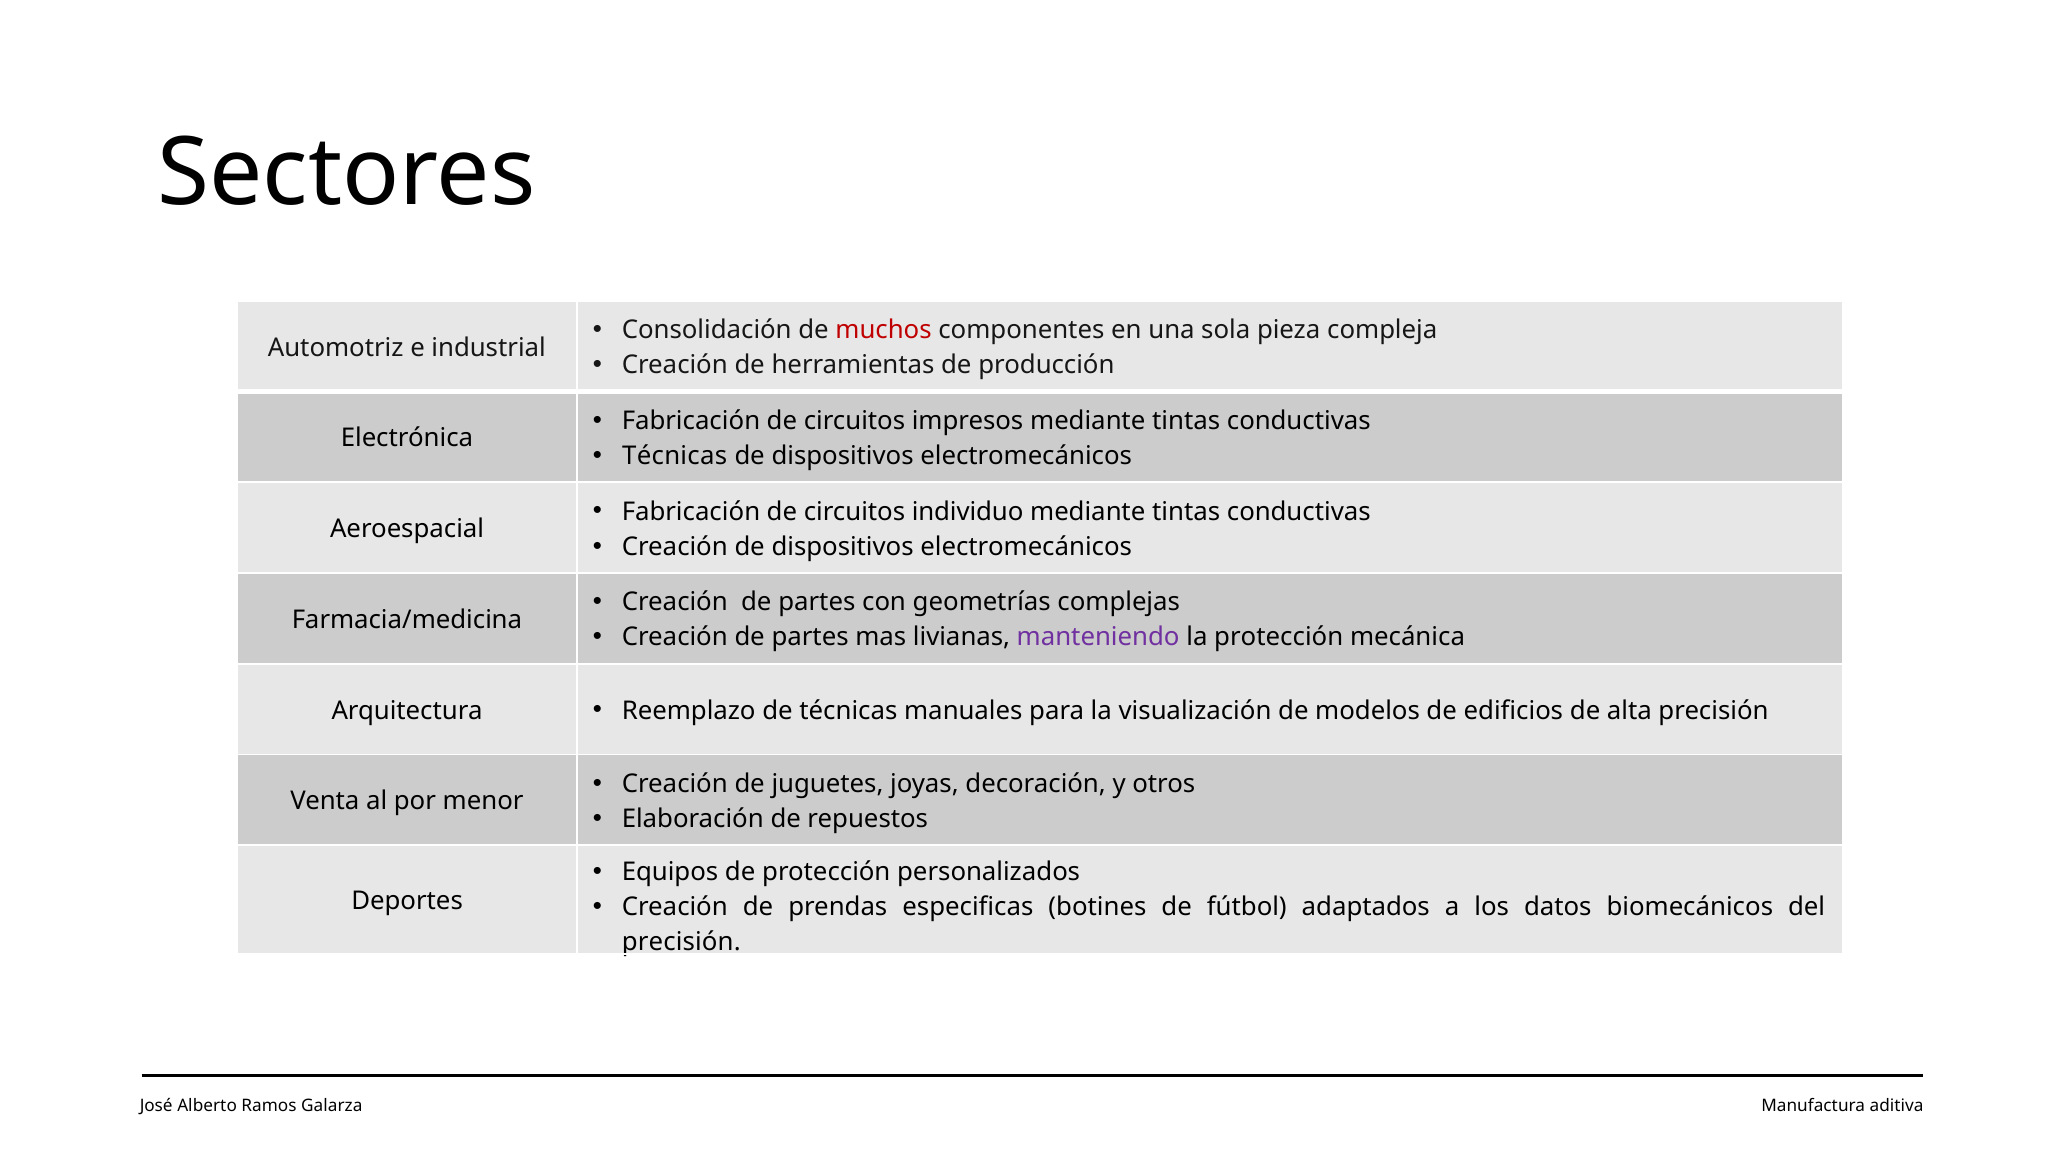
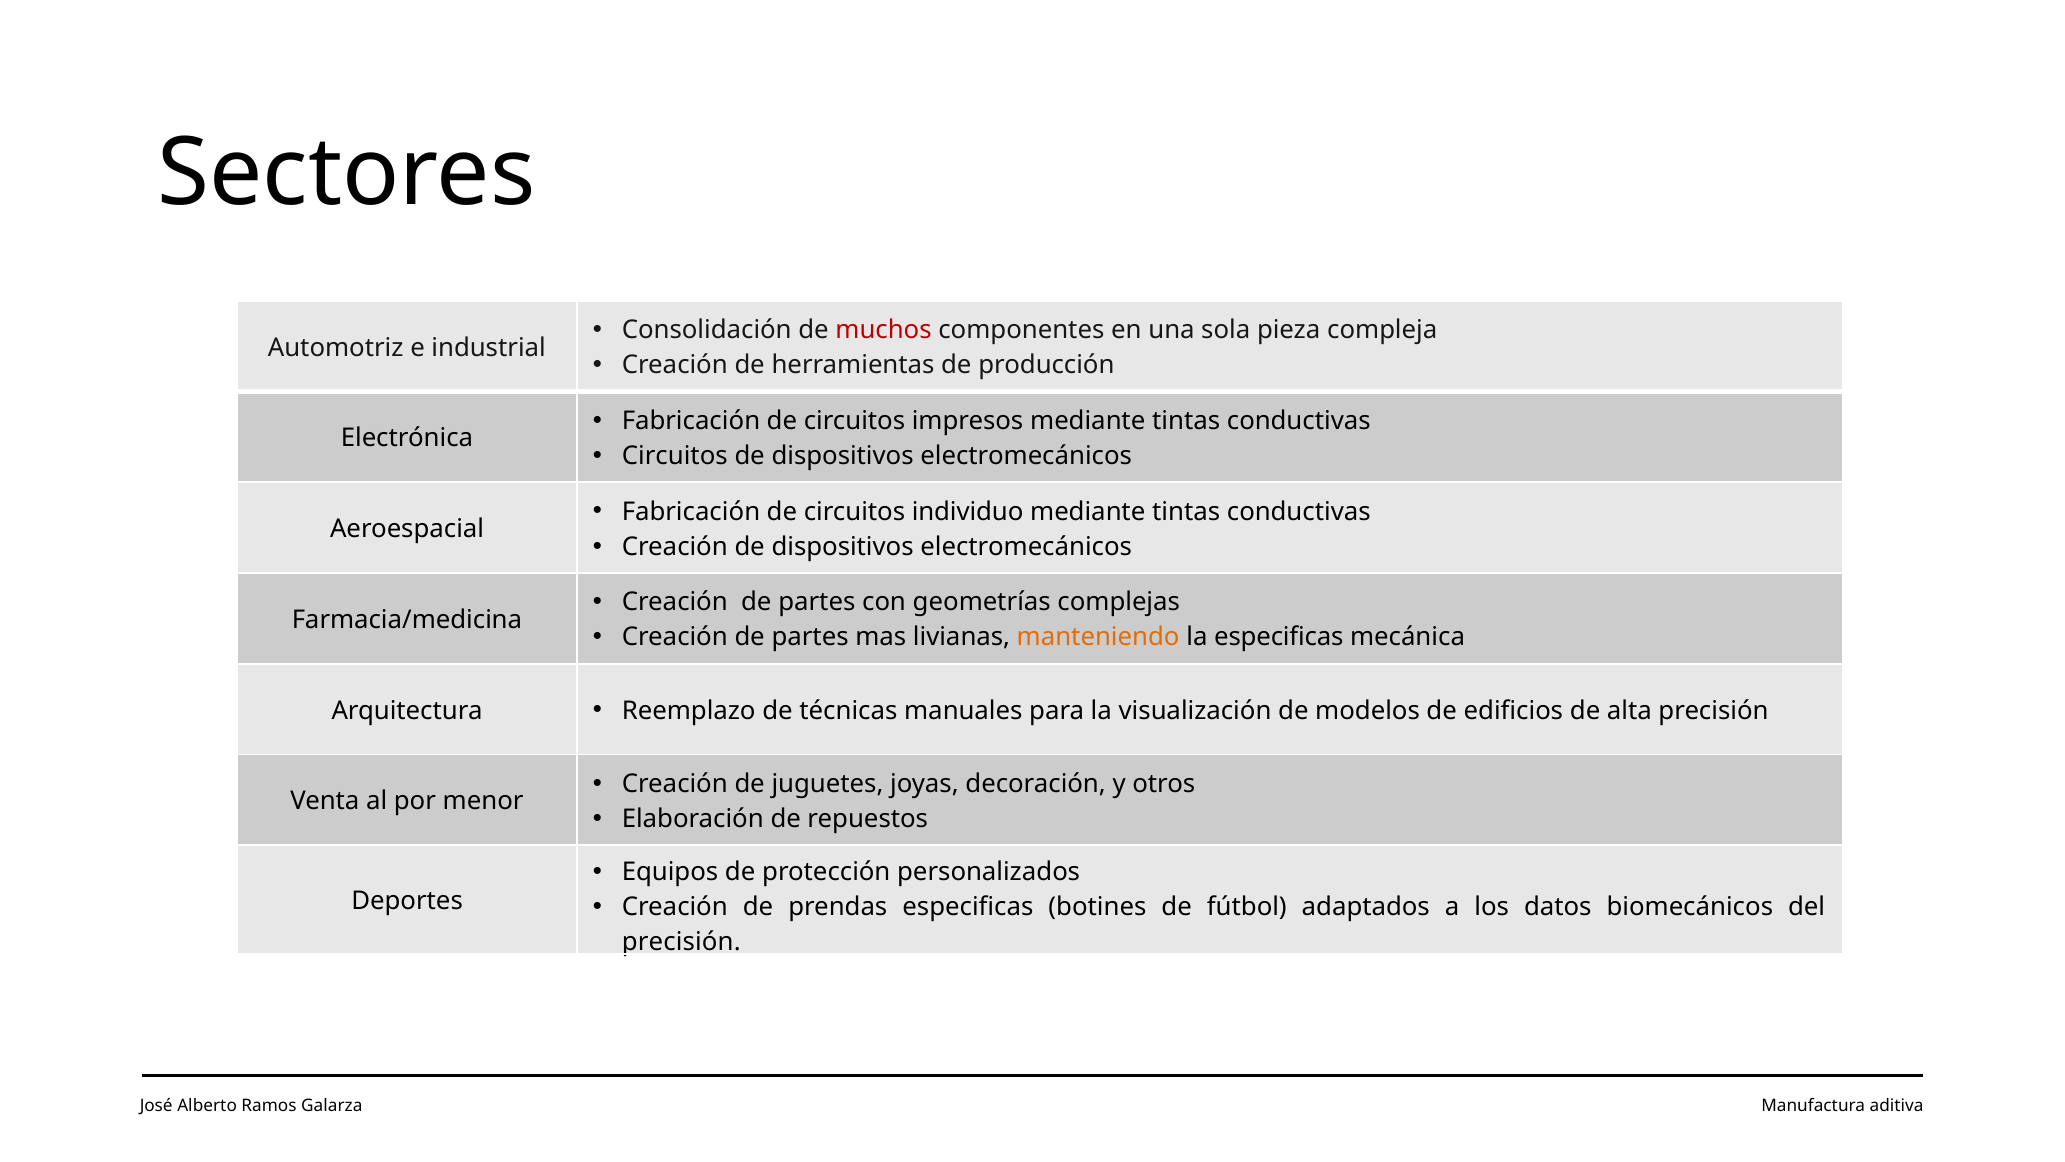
Técnicas: Técnicas -> Circuitos (675, 456)
manteniendo colour: purple -> orange (1098, 637)
la protección: protección -> especificas (1279, 637)
